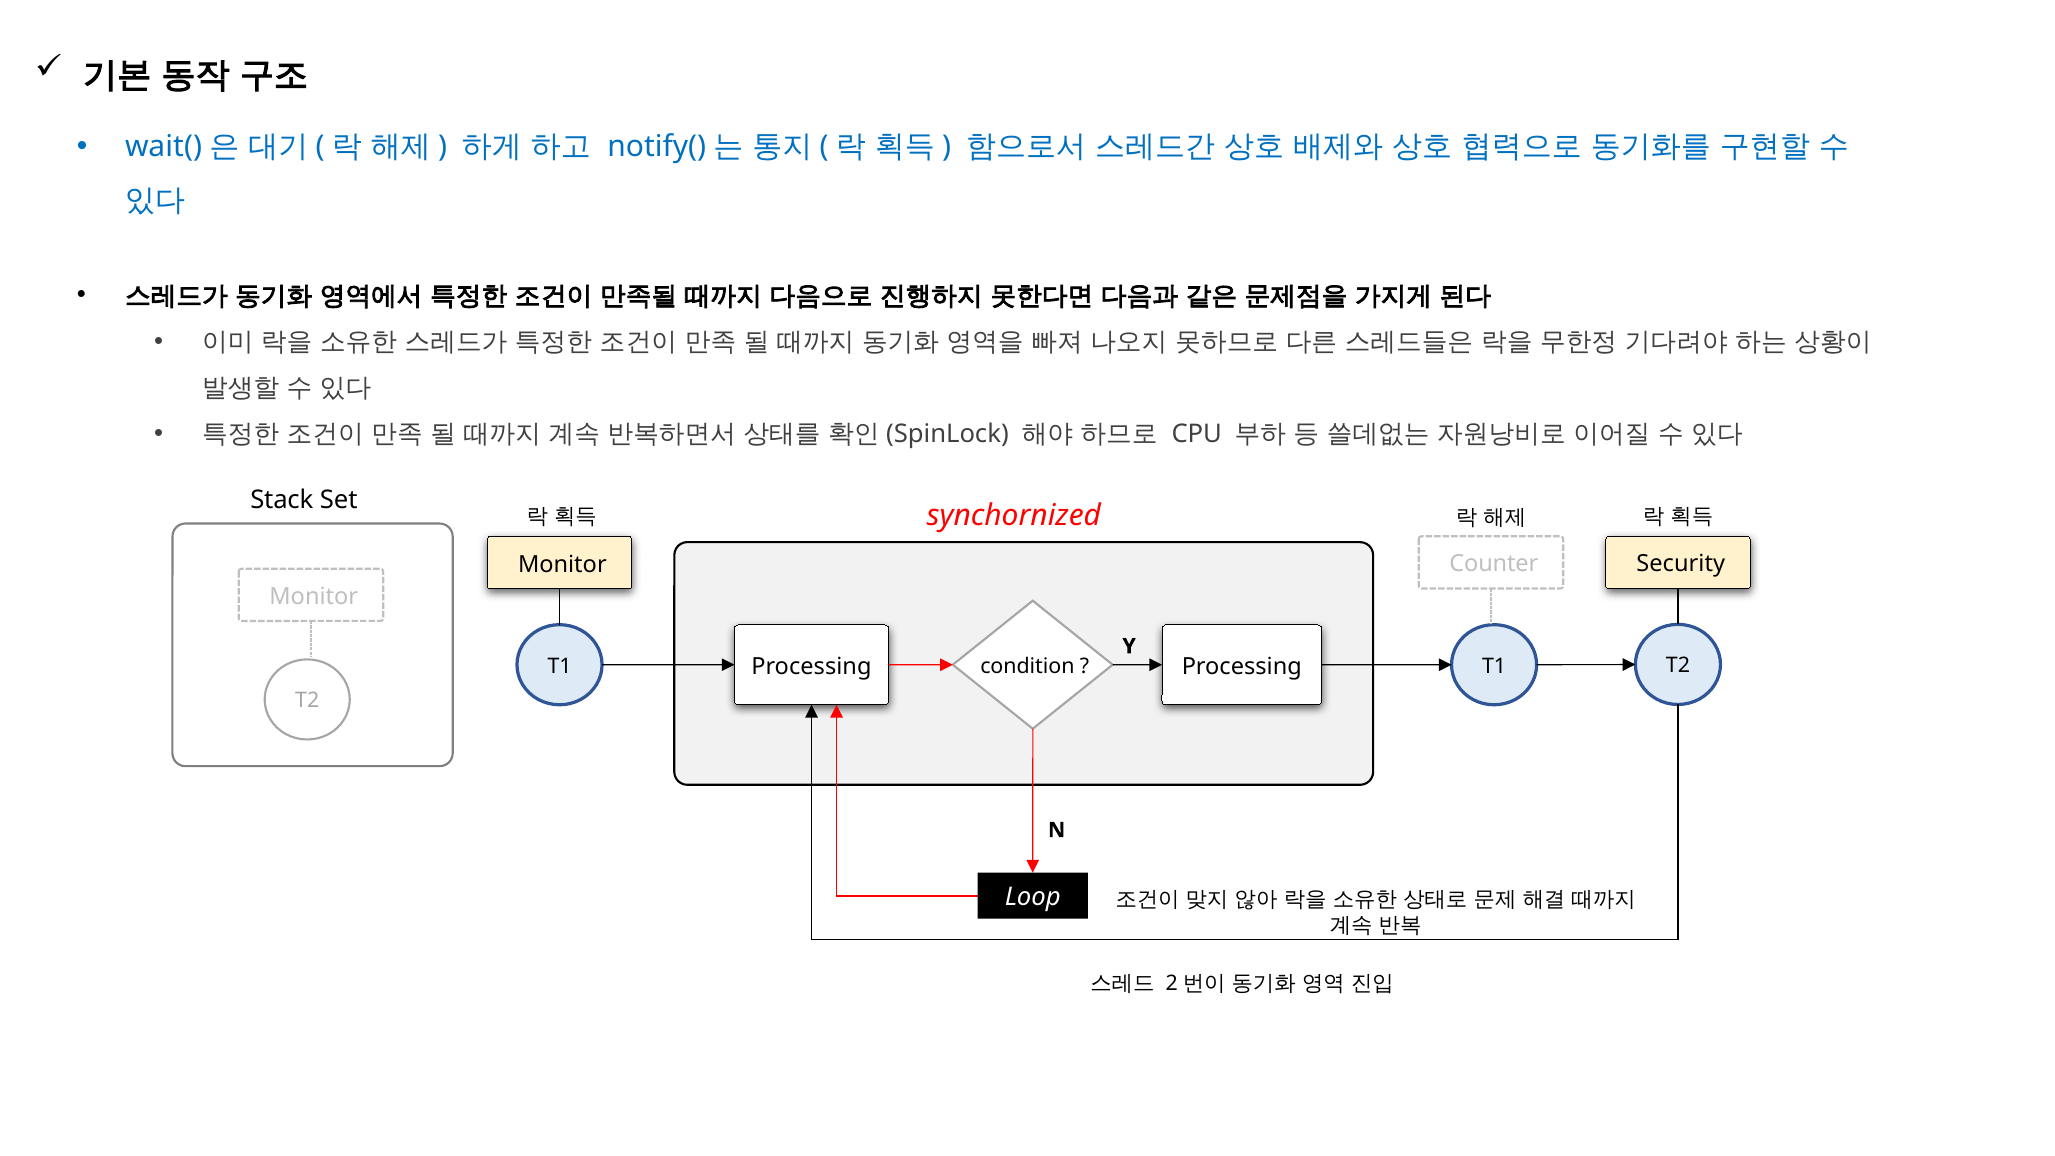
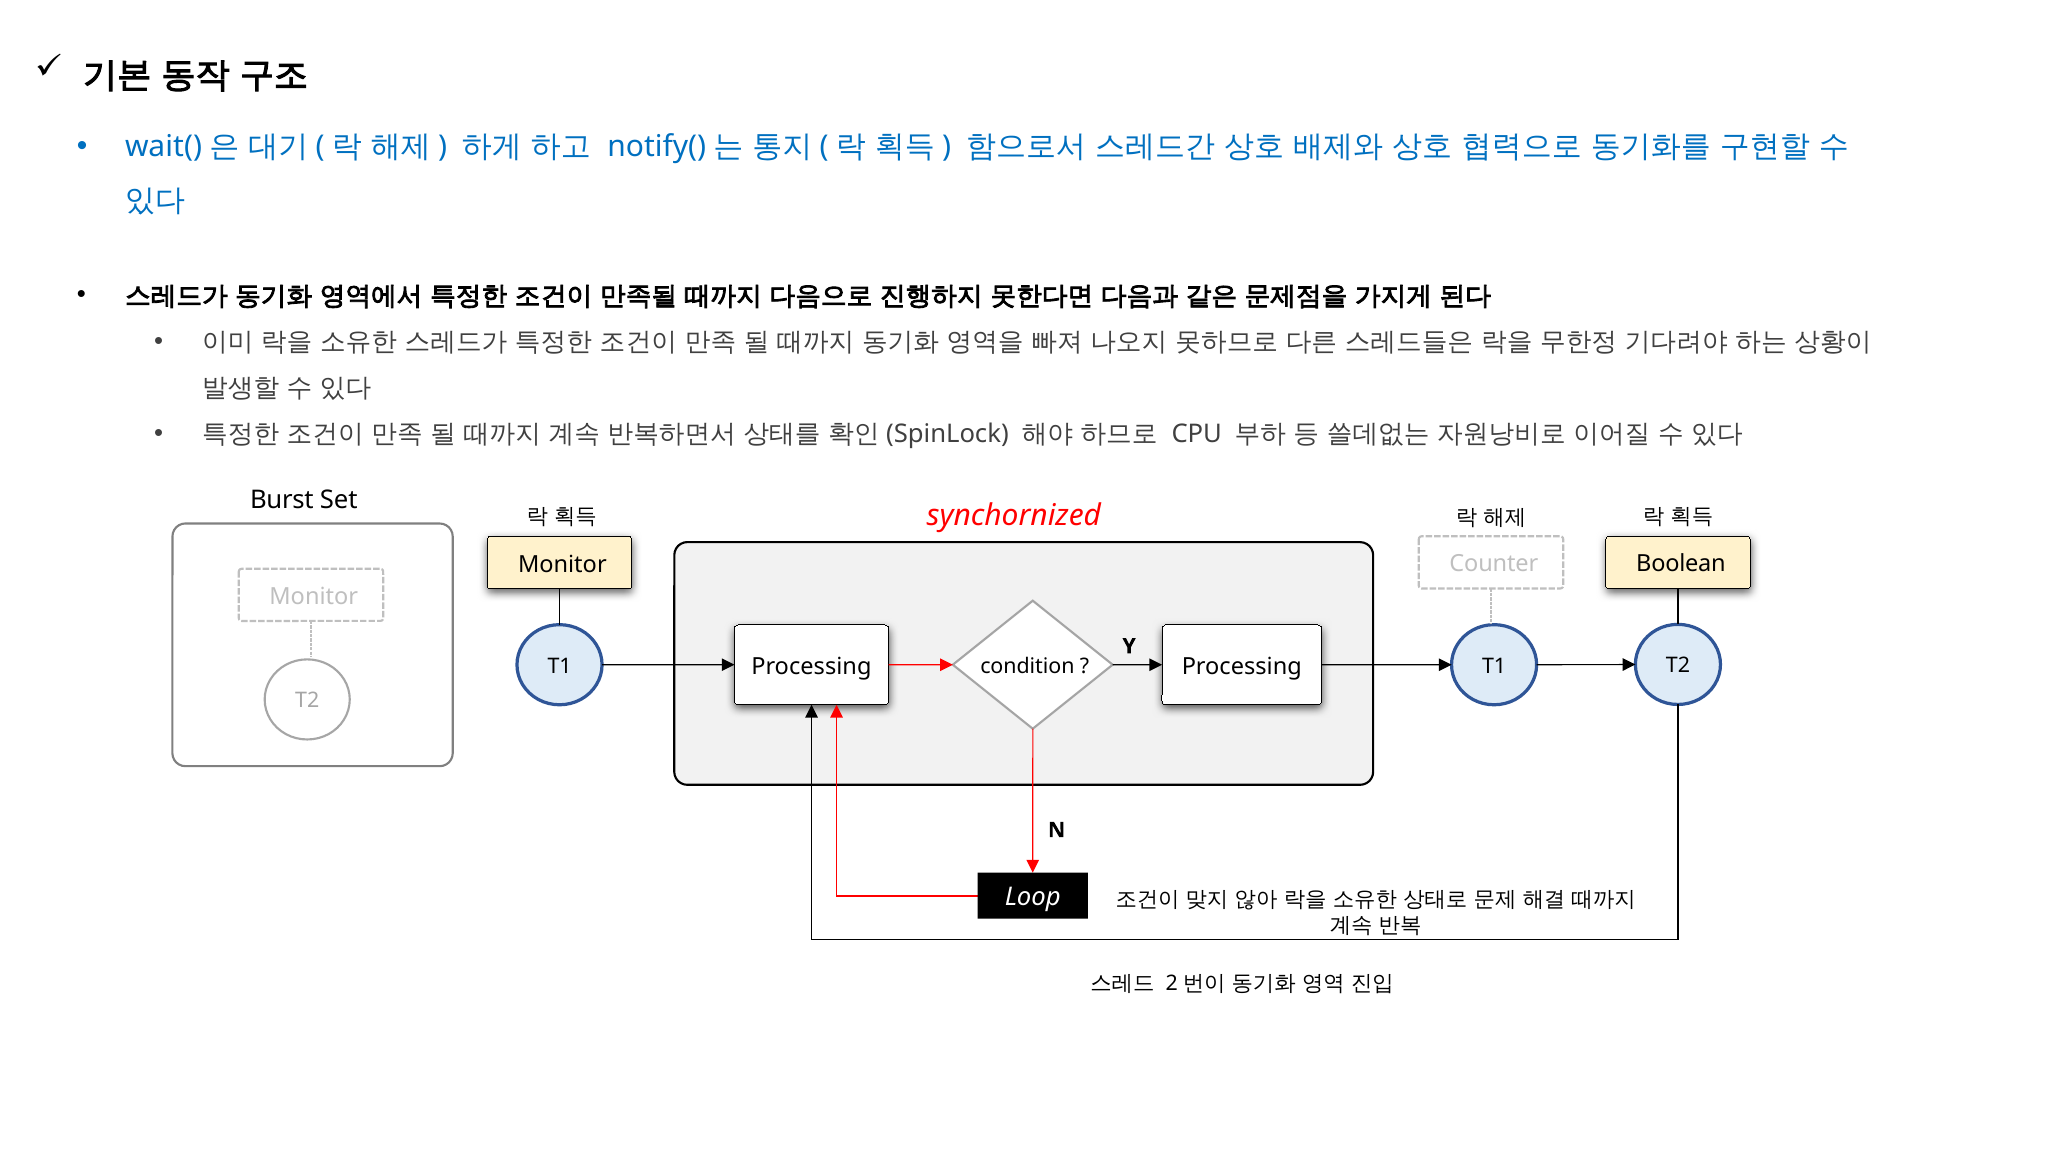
Stack: Stack -> Burst (282, 500)
Security: Security -> Boolean (1681, 564)
